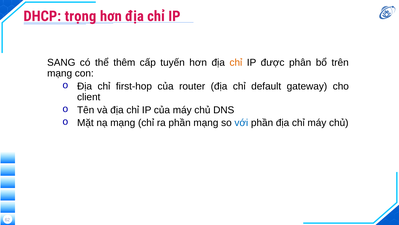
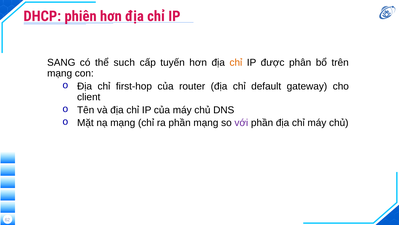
trọng: trọng -> phiên (81, 16)
thêm: thêm -> such (124, 62)
với colour: blue -> purple (241, 123)
